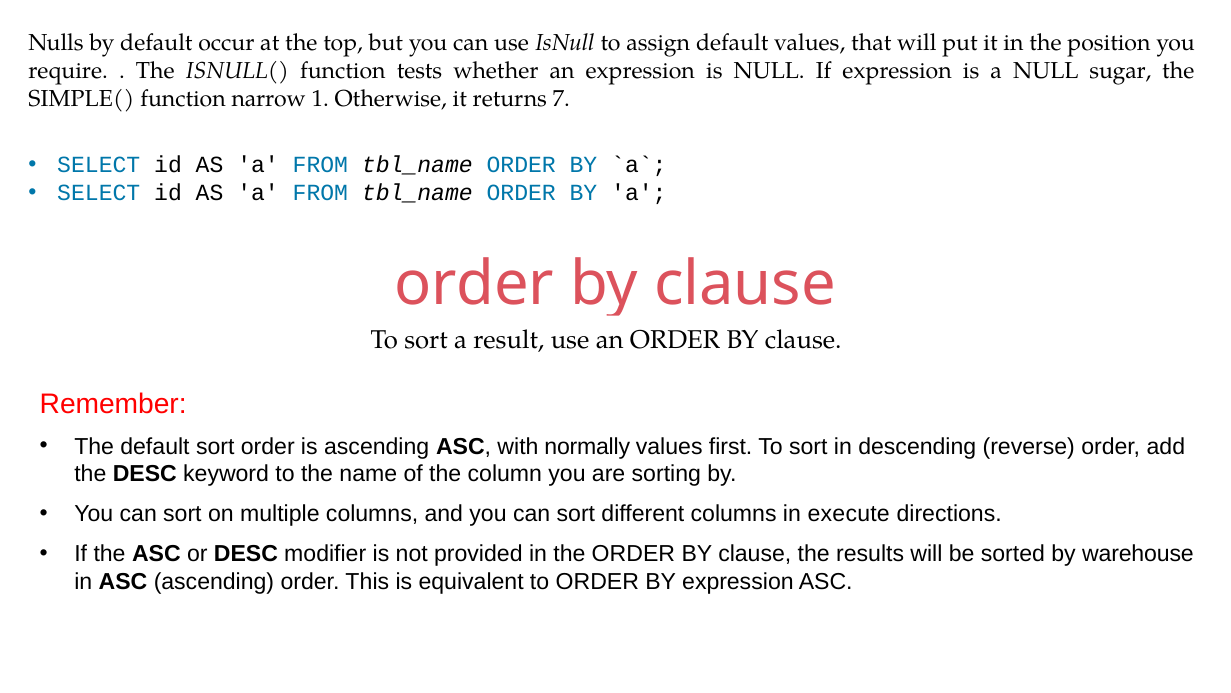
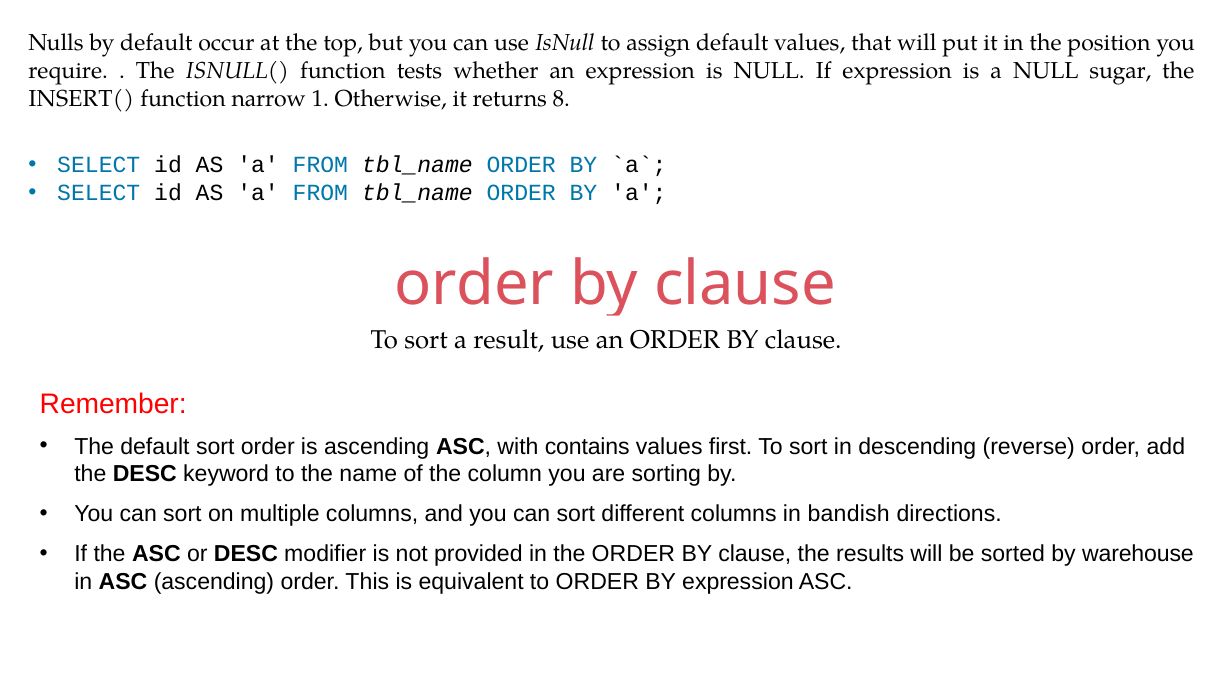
SIMPLE(: SIMPLE( -> INSERT( (81, 98)
7: 7 -> 8 (561, 98)
normally: normally -> contains (587, 446)
execute: execute -> bandish (849, 514)
